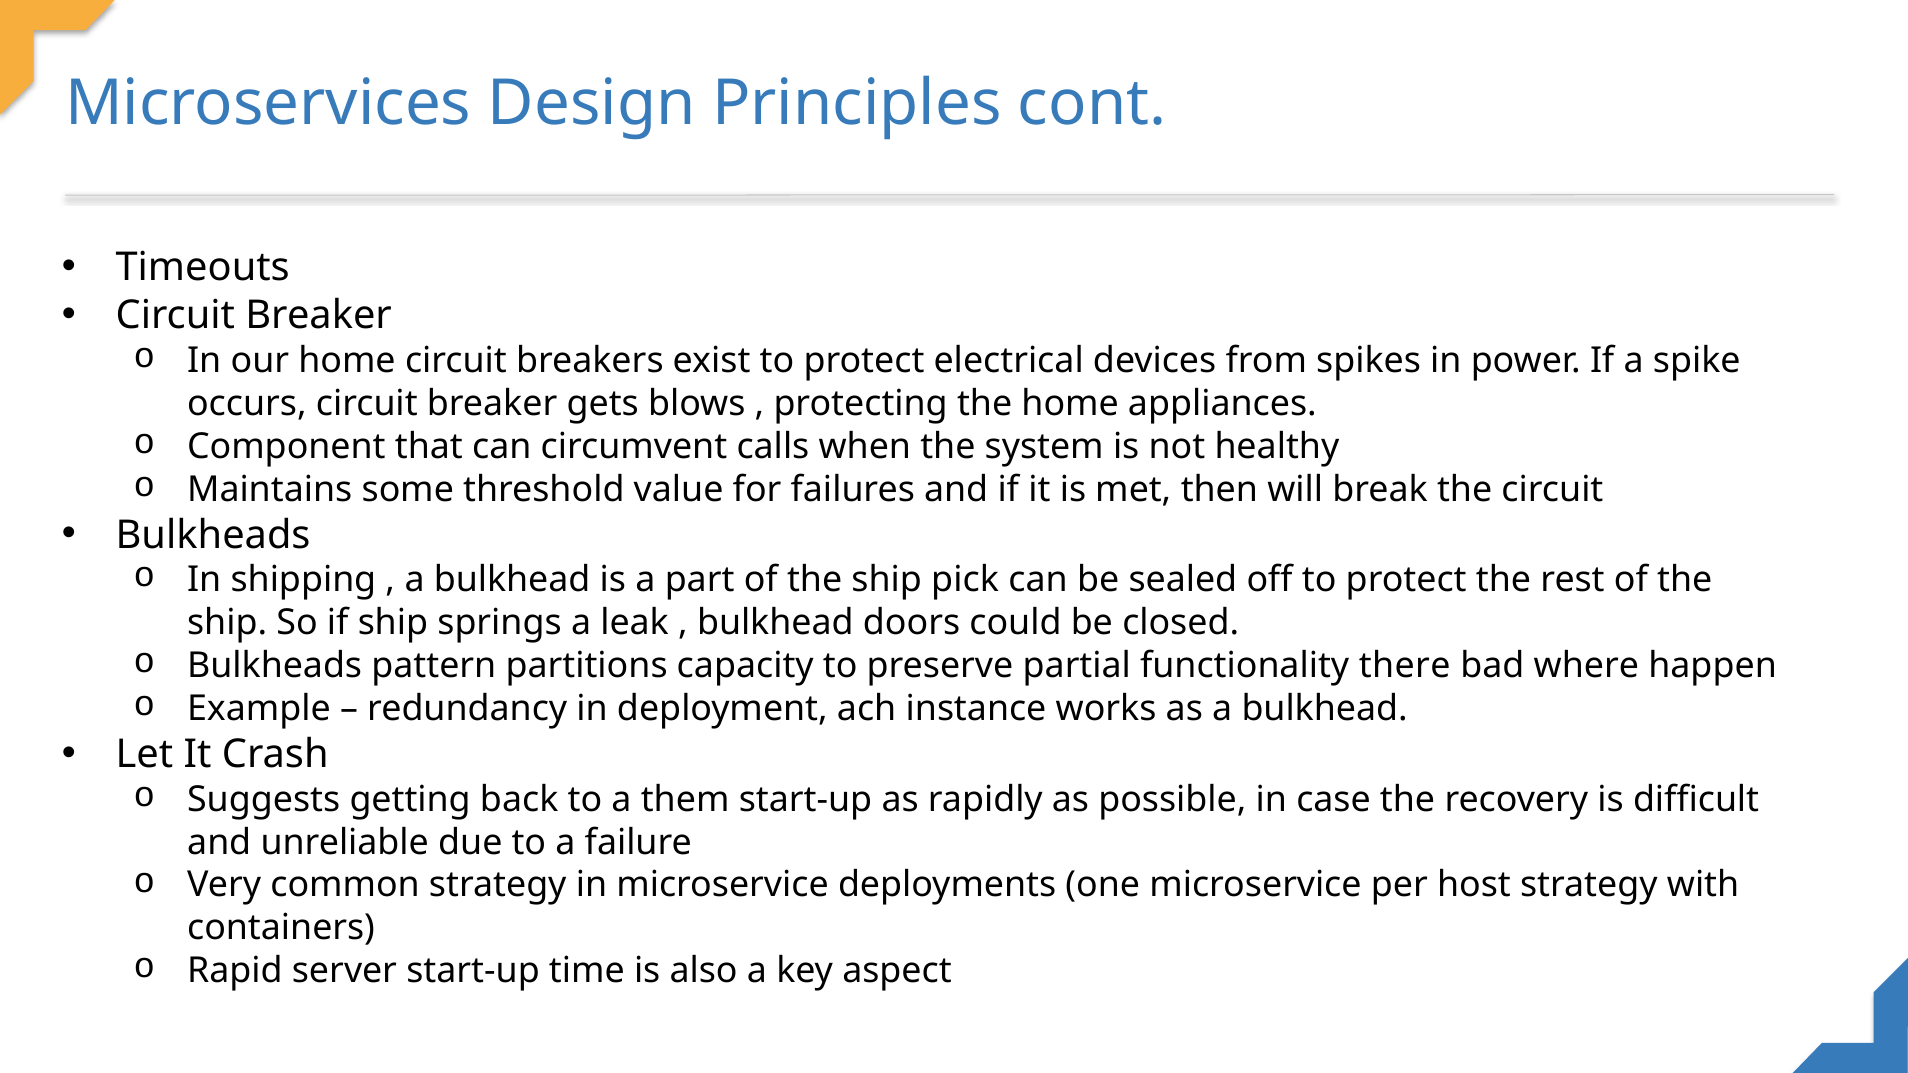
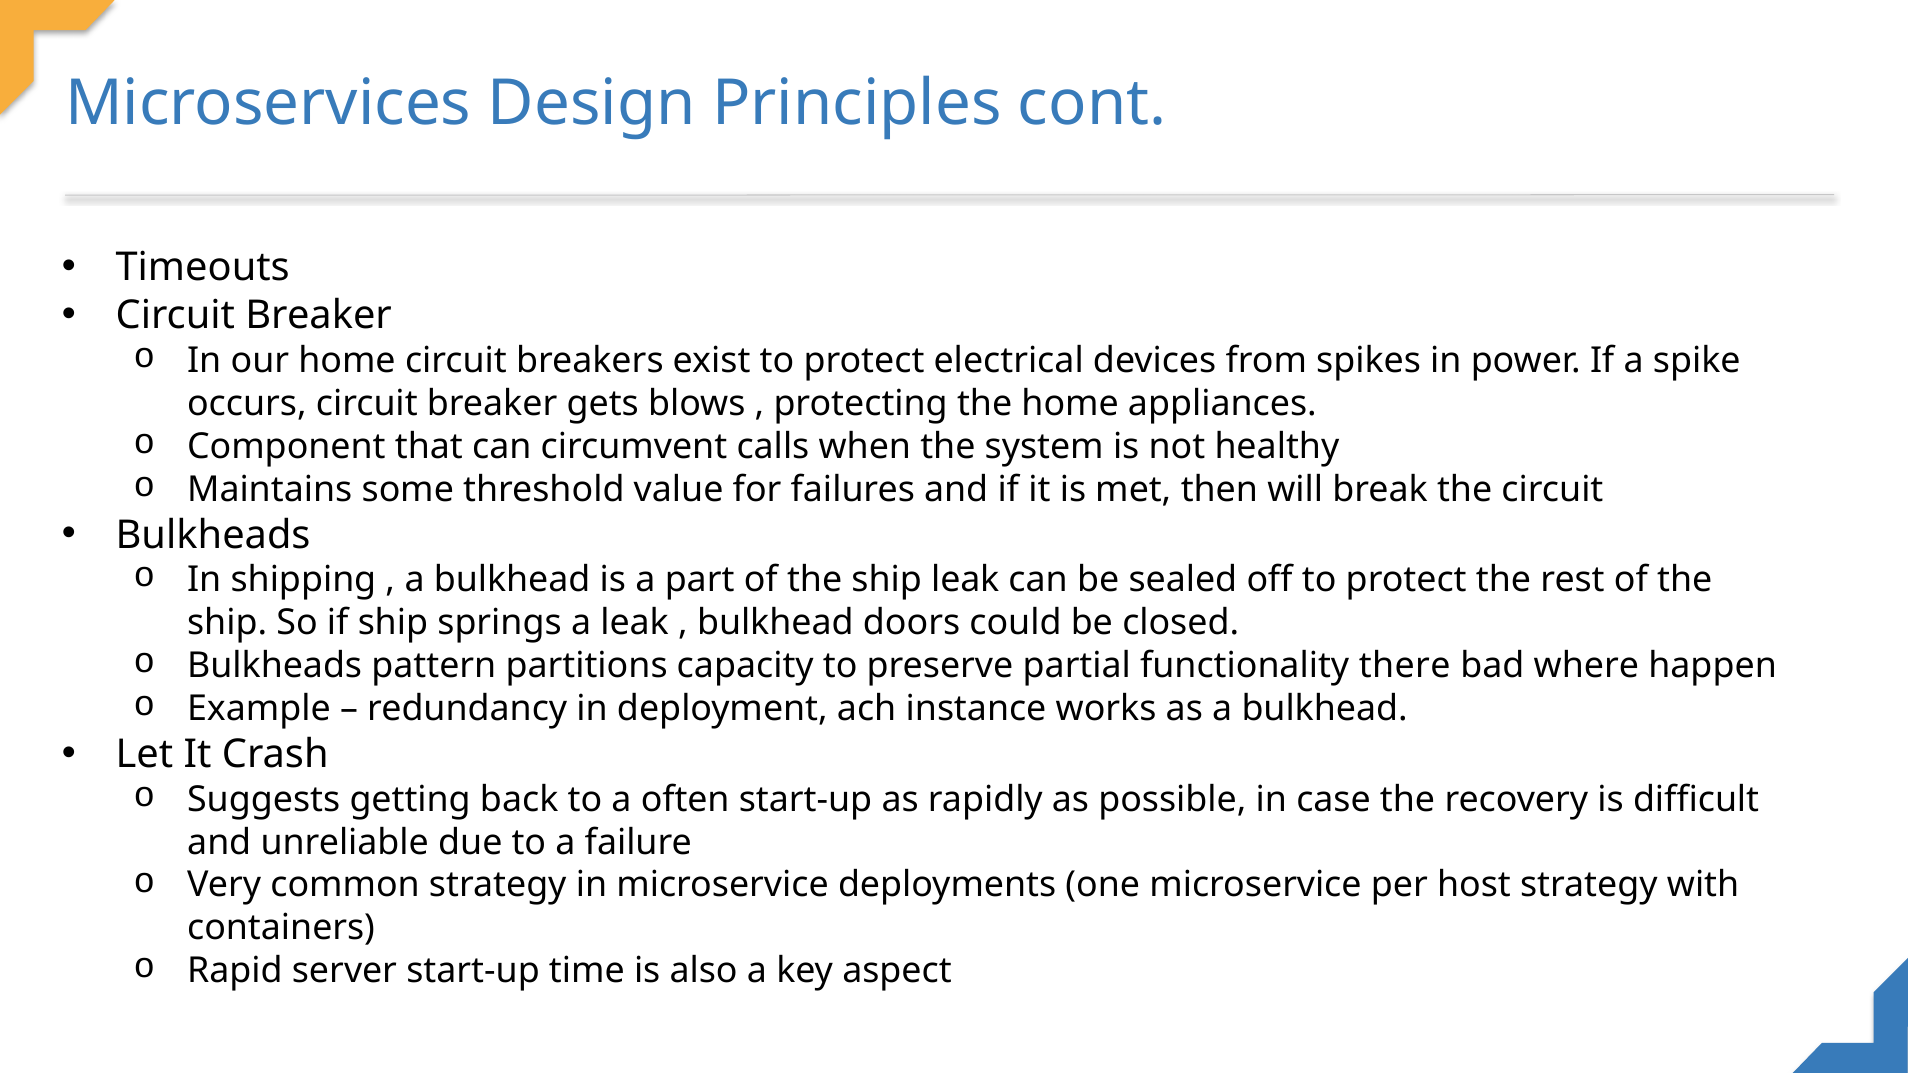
ship pick: pick -> leak (965, 580)
them: them -> often (685, 800)
